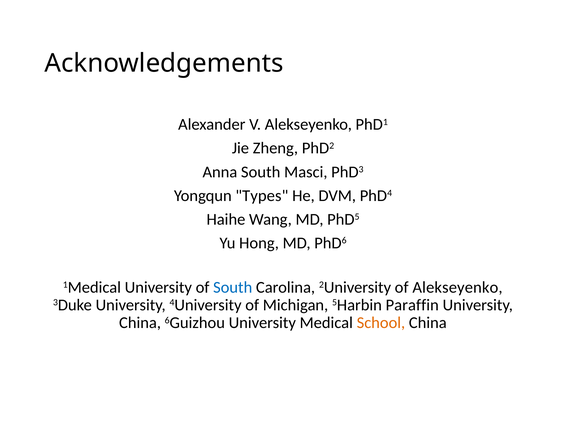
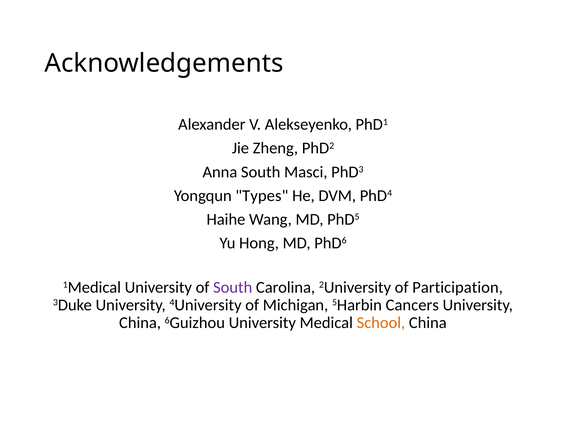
South colour: blue -> purple (233, 288)
of Alekseyenko: Alekseyenko -> Participation (458, 288)
Paraffin: Paraffin -> Cancers (412, 305)
